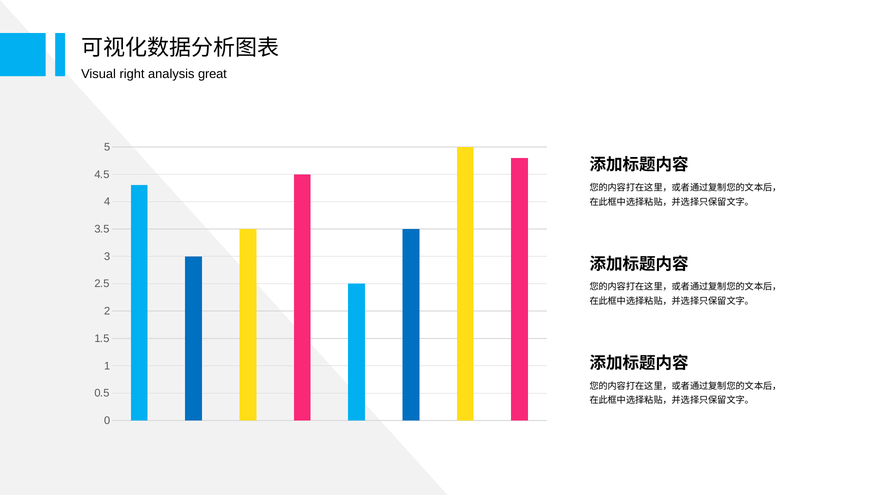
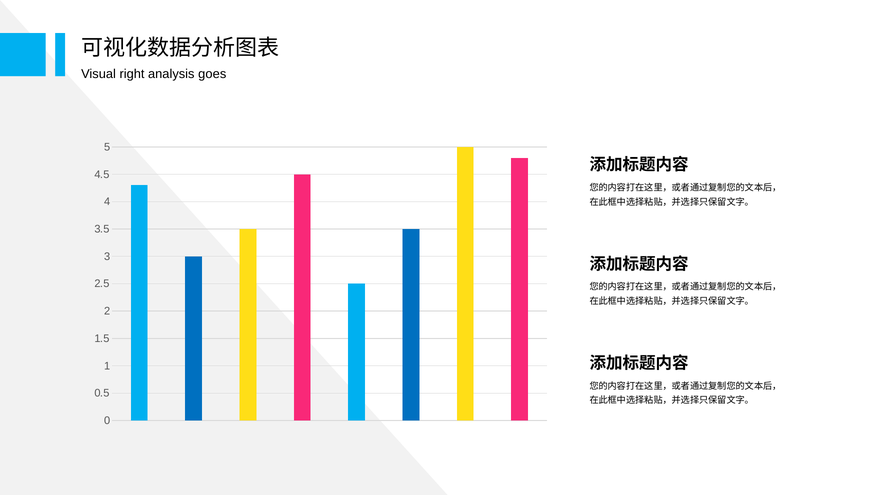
great: great -> goes (212, 74)
